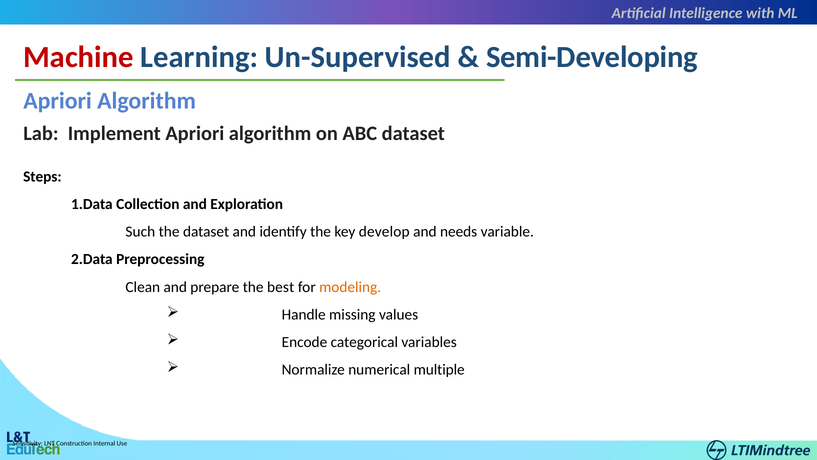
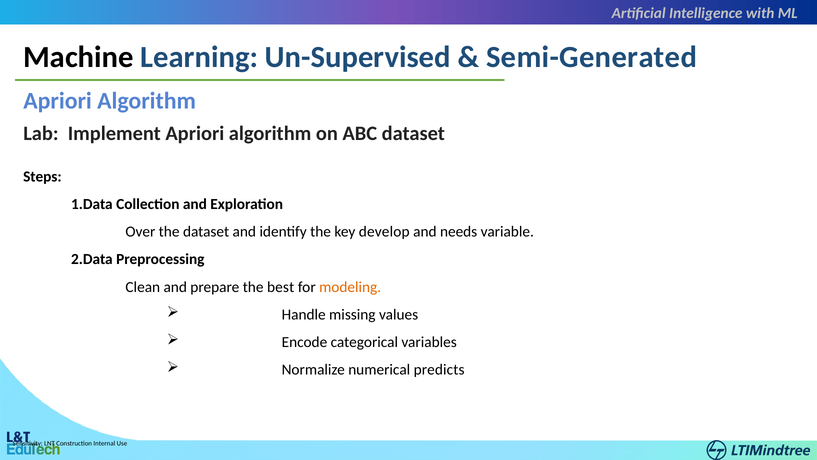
Machine colour: red -> black (78, 57)
Semi-Developing: Semi-Developing -> Semi-Generated (592, 57)
Such: Such -> Over (140, 232)
multiple: multiple -> predicts (439, 369)
